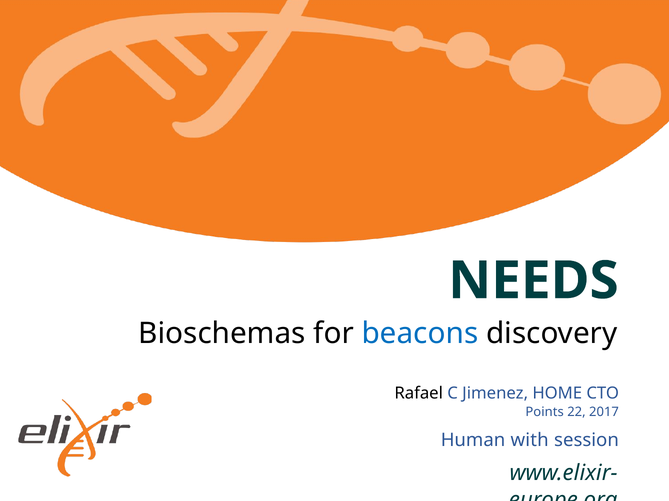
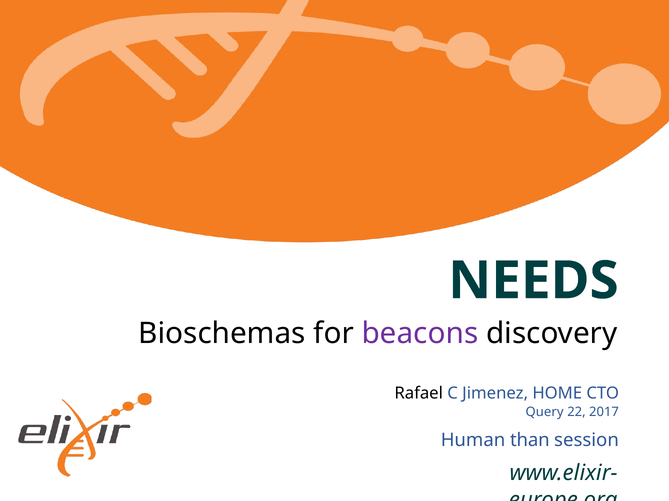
beacons colour: blue -> purple (420, 334)
Points: Points -> Query (545, 412)
with: with -> than (530, 441)
